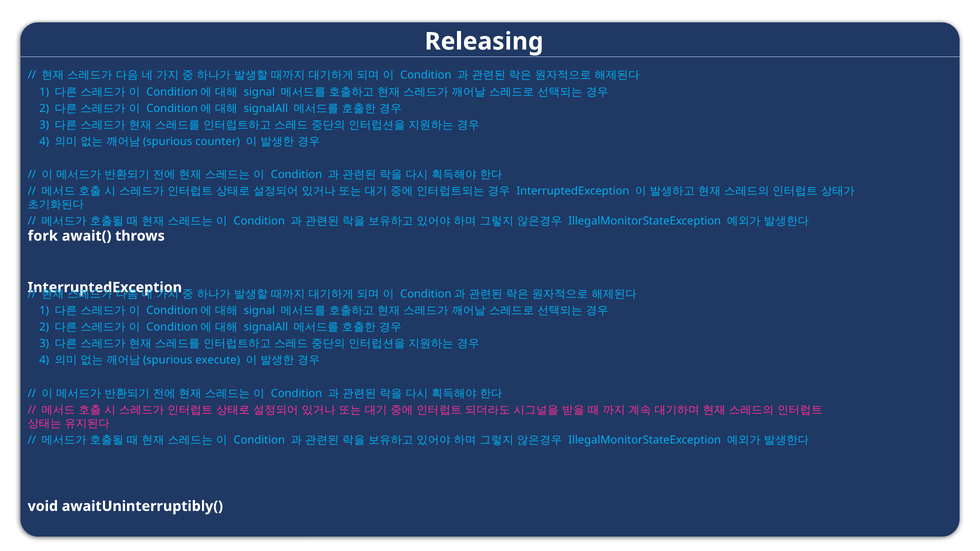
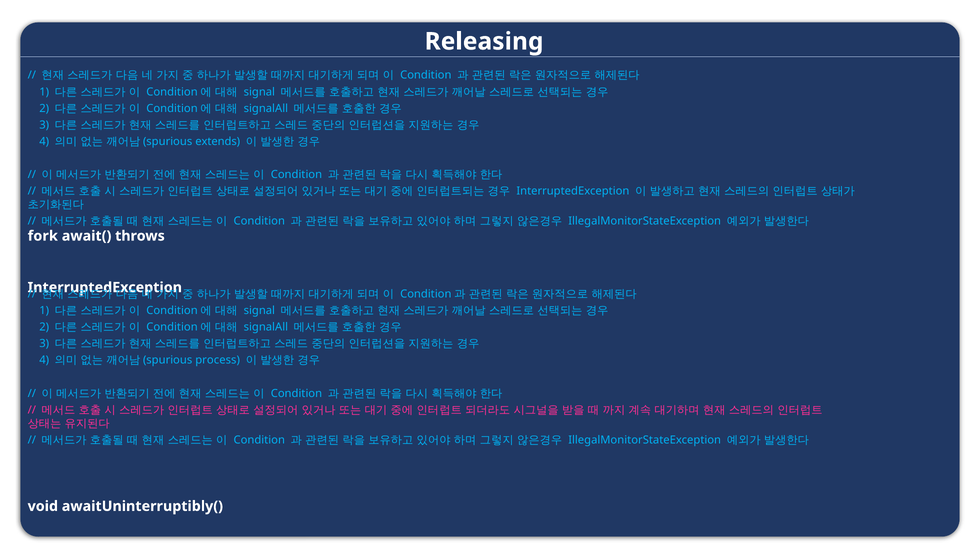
counter: counter -> extends (218, 142)
execute: execute -> process (218, 360)
